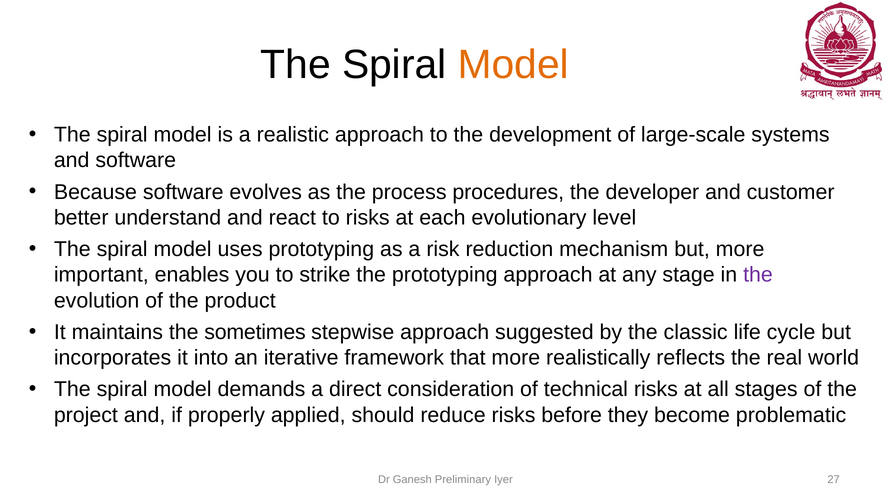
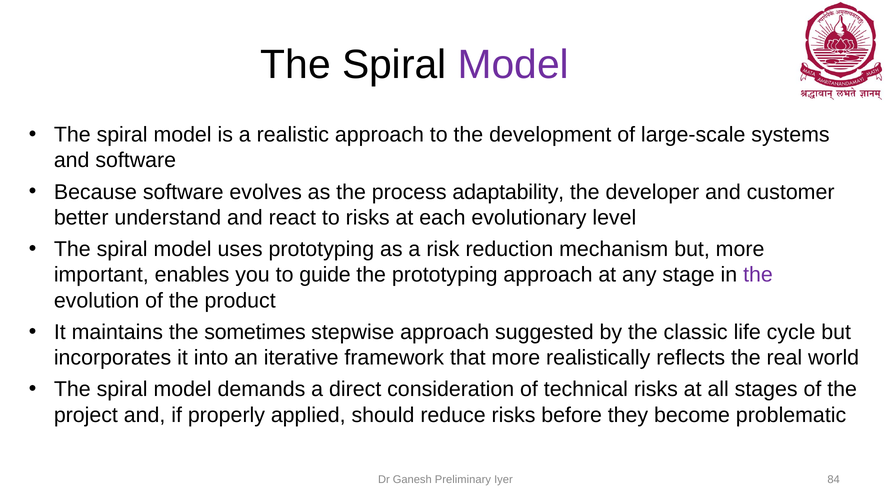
Model colour: orange -> purple (513, 65)
procedures: procedures -> adaptability (508, 192)
strike: strike -> guide (325, 275)
27: 27 -> 84 (834, 479)
